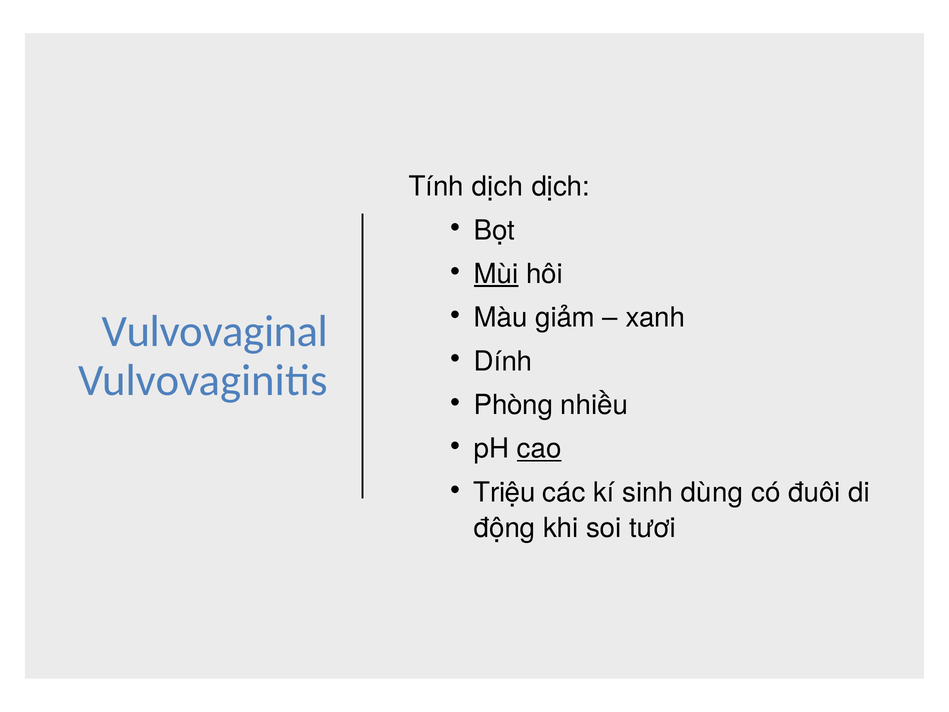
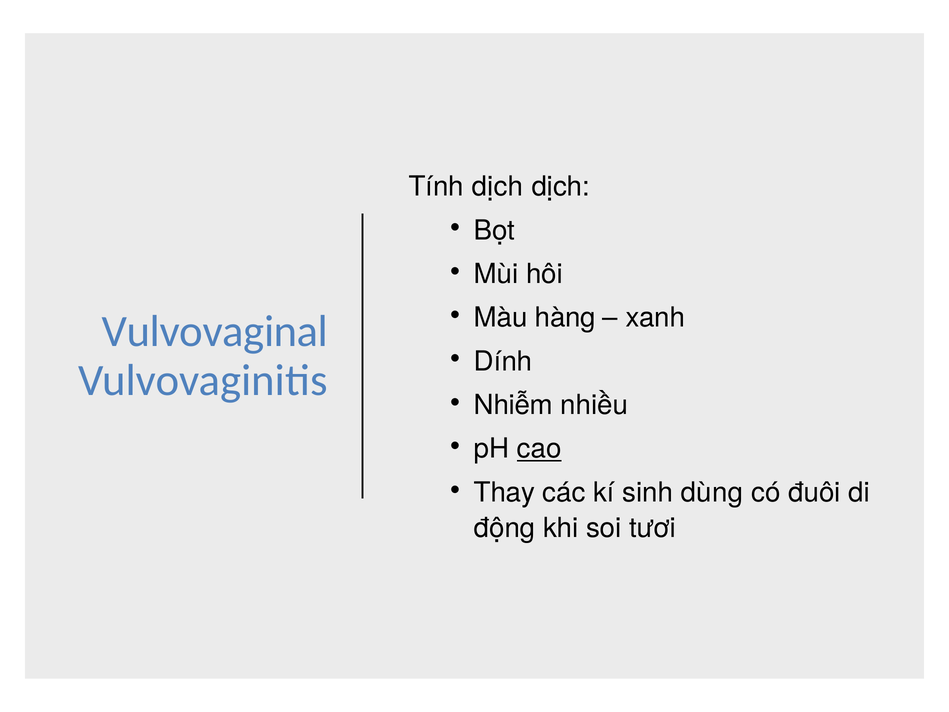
Mùi underline: present -> none (496, 274)
giảm: giảm -> hàng (565, 318)
Phòng: Phòng -> Nhiễm (513, 405)
Triệu: Triệu -> Thay (504, 492)
